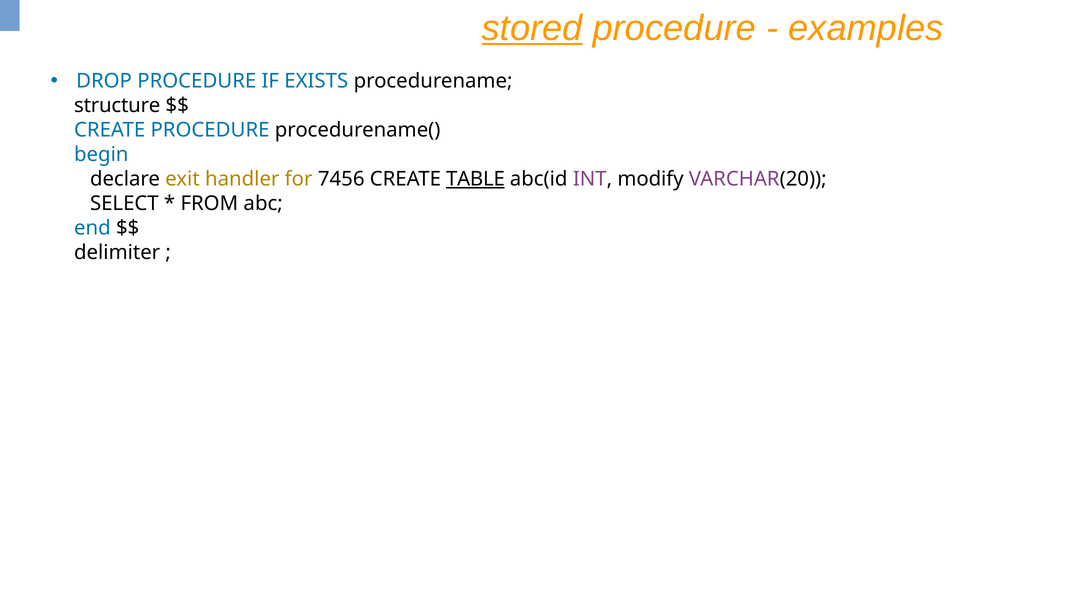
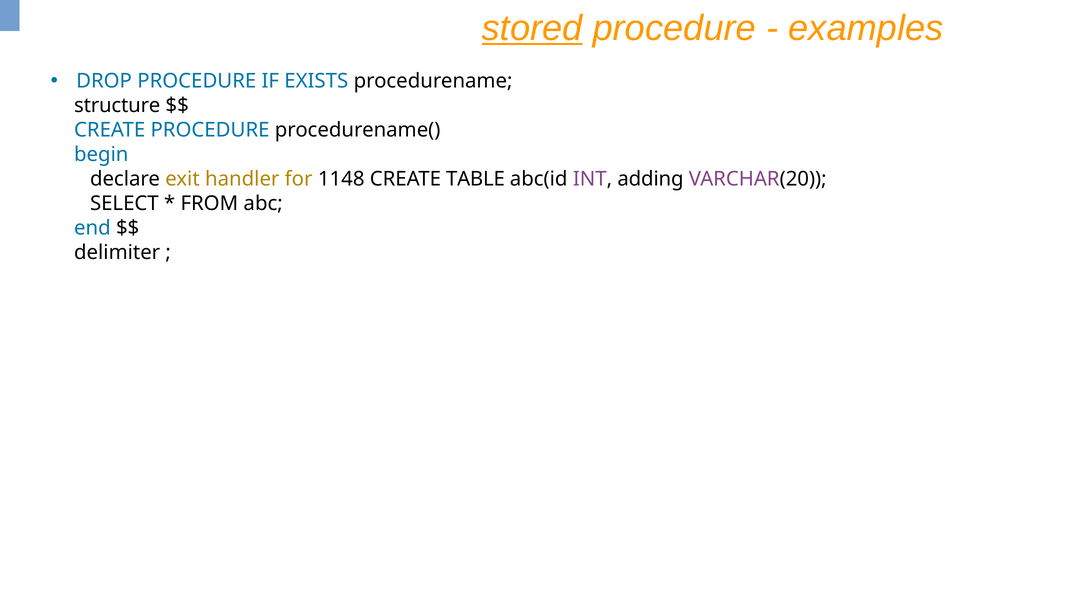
7456: 7456 -> 1148 (341, 179)
TABLE underline: present -> none (475, 179)
modify: modify -> adding (651, 179)
